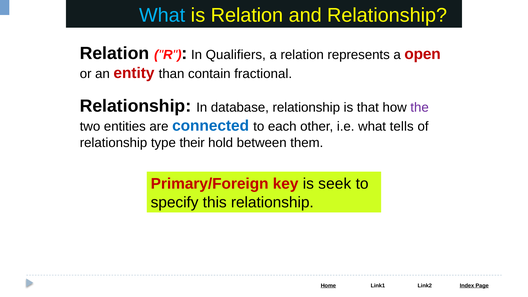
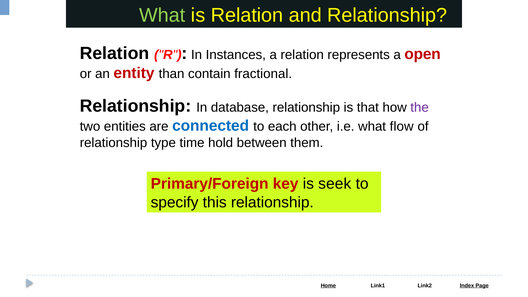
What colour: light blue -> light green (162, 15)
Qualifiers: Qualifiers -> Instances (236, 55)
tells: tells -> flow (402, 127)
their: their -> time (192, 143)
